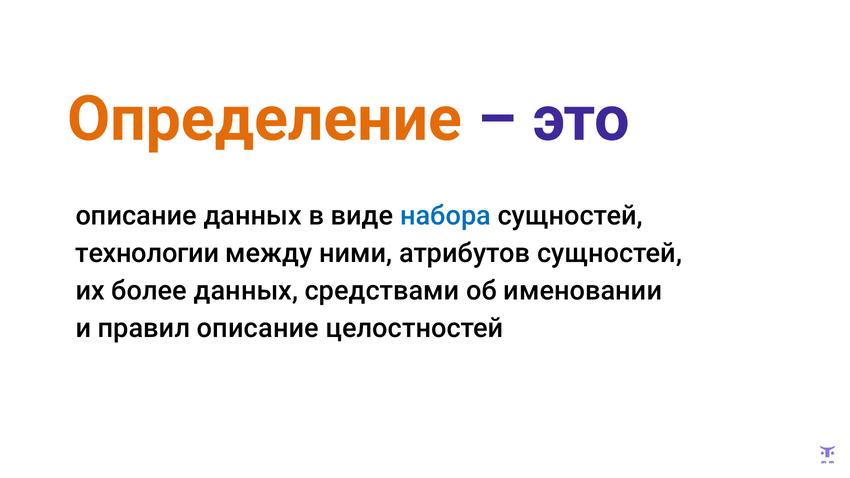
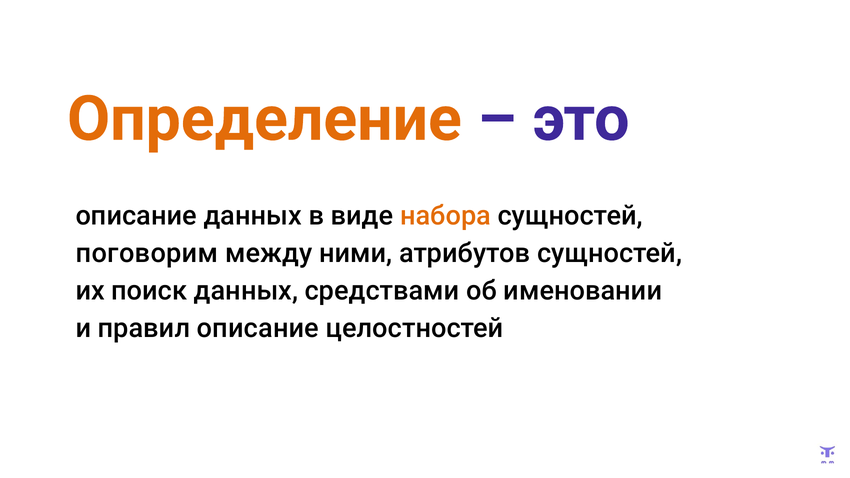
набора colour: blue -> orange (446, 216)
технологии: технологии -> поговорим (147, 253)
более: более -> поиск (149, 291)
